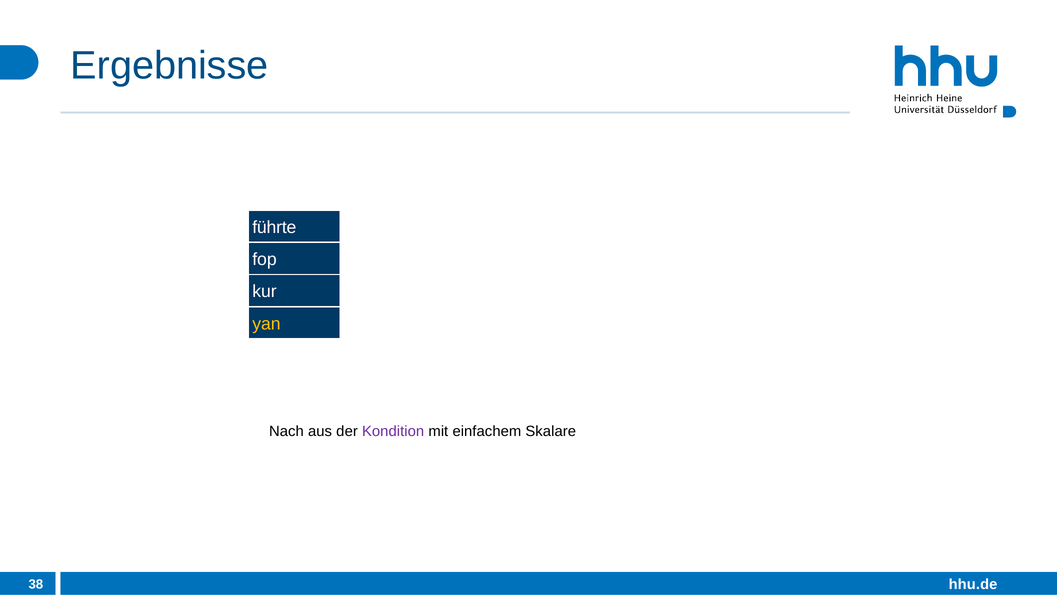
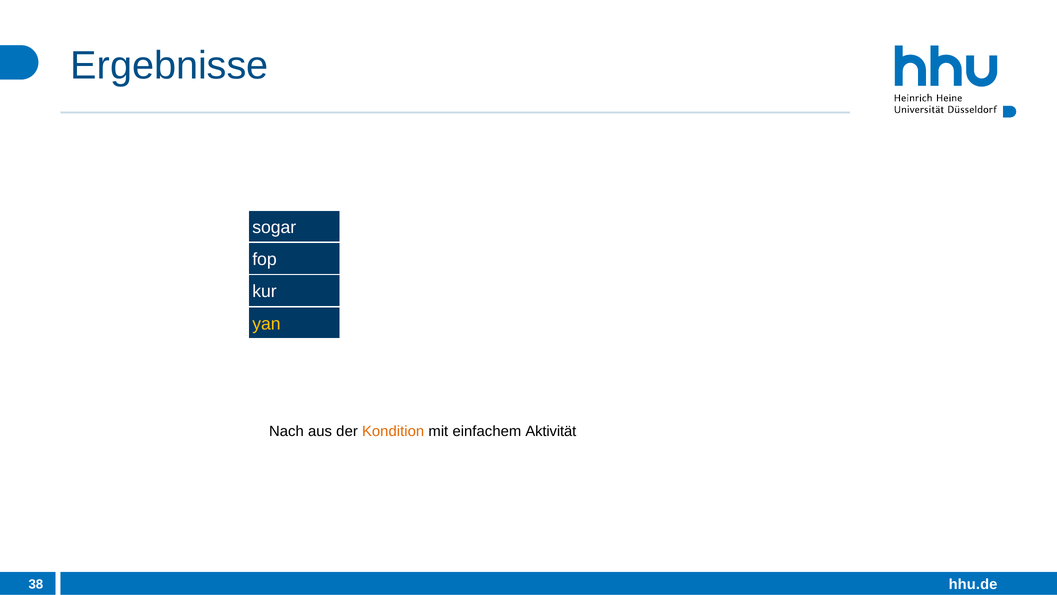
führte: führte -> sogar (274, 227)
Kondition colour: purple -> orange (393, 432)
Skalare: Skalare -> Aktivität (551, 432)
